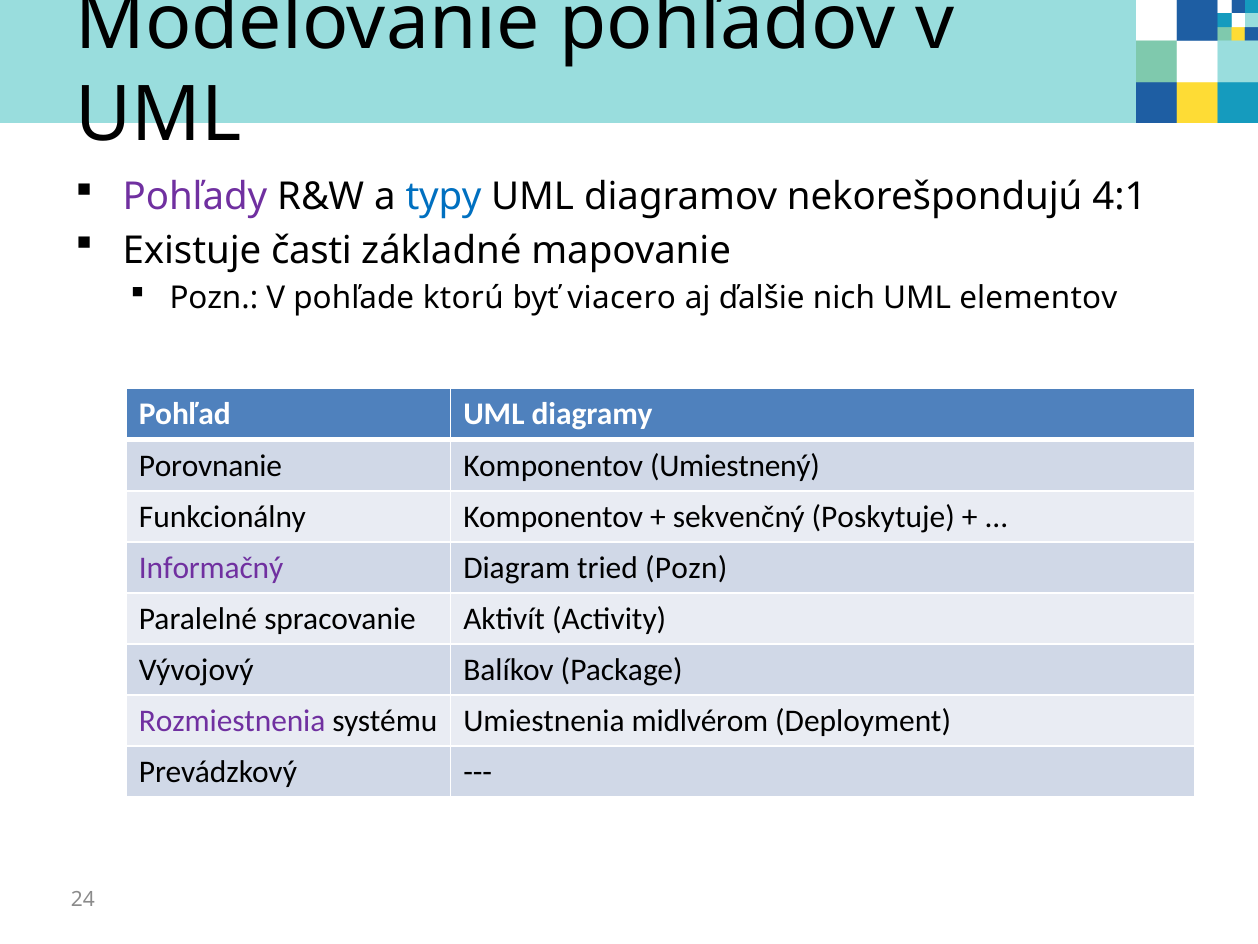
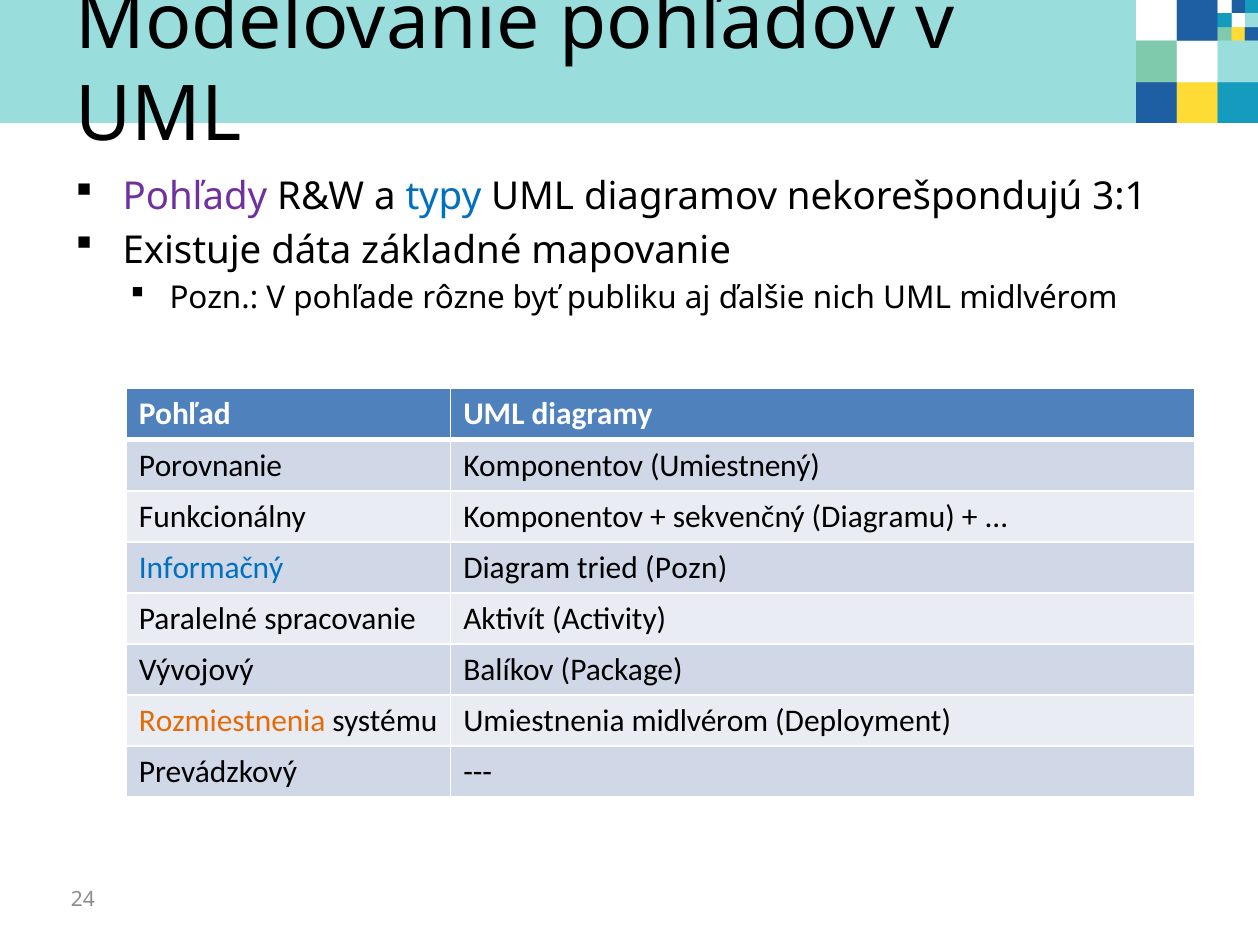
4:1: 4:1 -> 3:1 (1120, 197)
časti: časti -> dáta (311, 250)
ktorú: ktorú -> rôzne (464, 298)
viacero: viacero -> publiku (622, 298)
UML elementov: elementov -> midlvérom (1038, 298)
Poskytuje: Poskytuje -> Diagramu (883, 516)
Informačný colour: purple -> blue (211, 567)
Rozmiestnenia colour: purple -> orange (232, 720)
